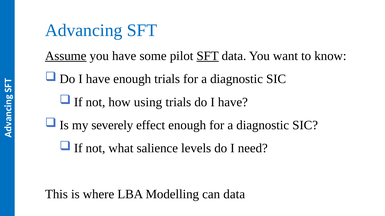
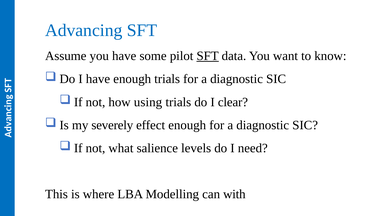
Assume underline: present -> none (66, 56)
trials do I have: have -> clear (233, 102)
can data: data -> with (234, 195)
